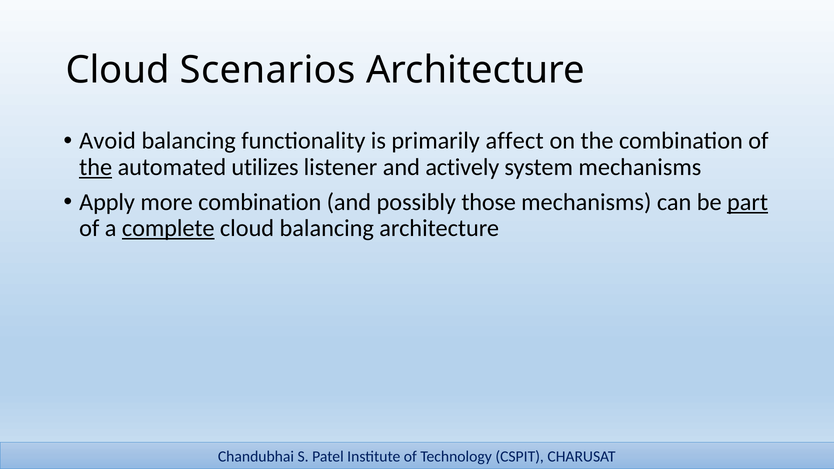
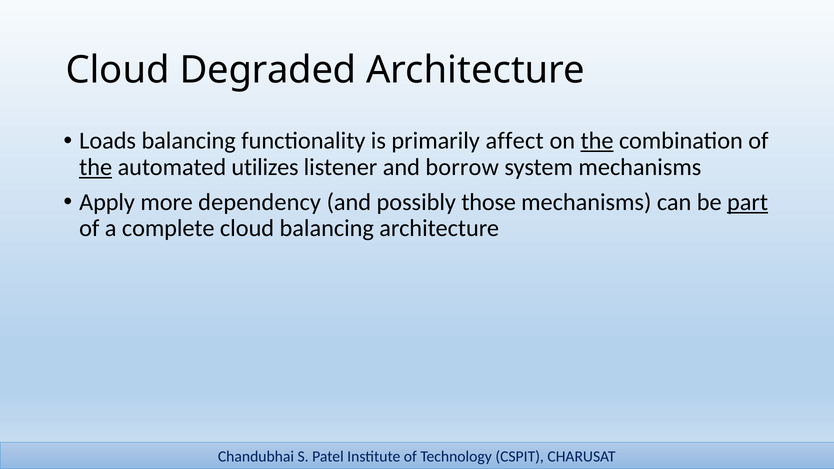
Scenarios: Scenarios -> Degraded (268, 70)
Avoid: Avoid -> Loads (108, 141)
the underline: none -> present (597, 141)
actively: actively -> borrow (462, 167)
more combination: combination -> dependency (260, 202)
complete underline: present -> none (168, 229)
